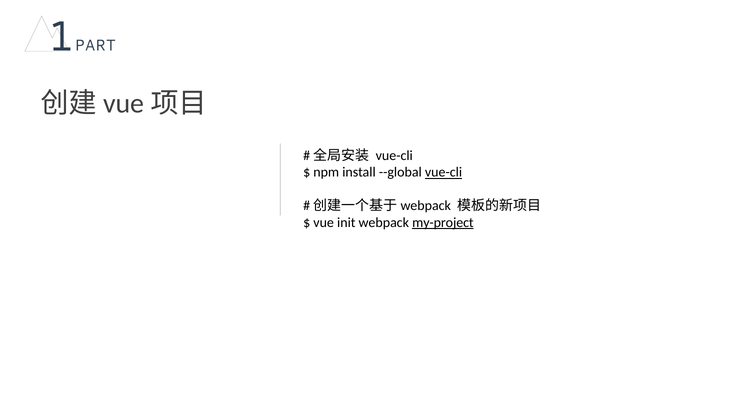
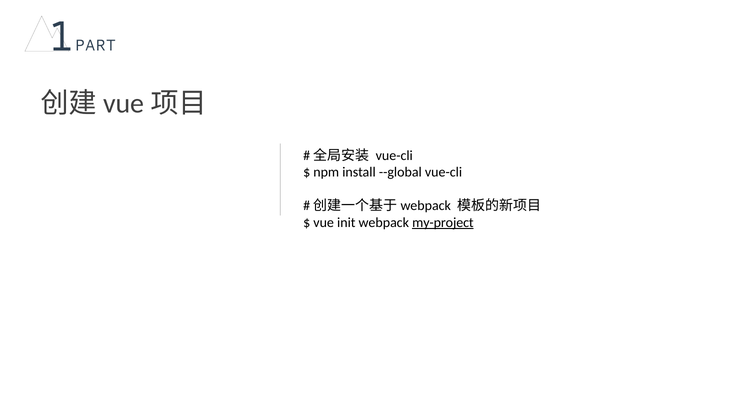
vue-cli underline: present -> none (444, 172)
